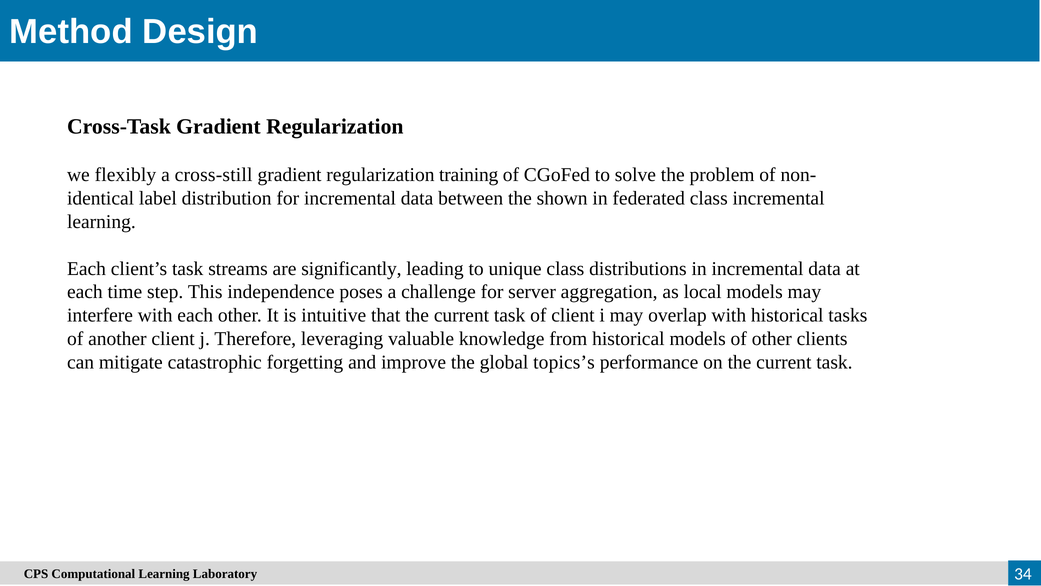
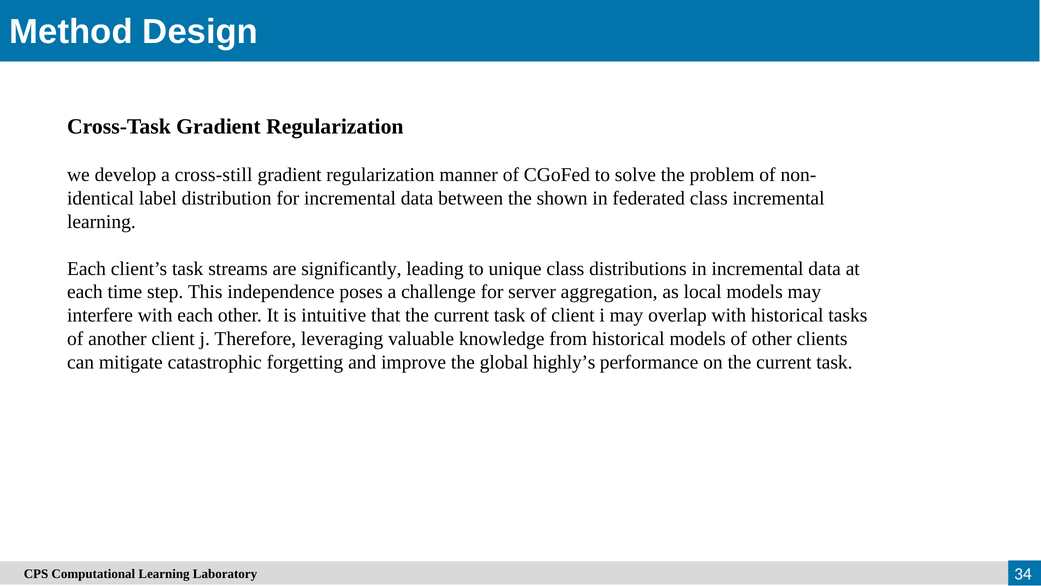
flexibly: flexibly -> develop (125, 175)
training: training -> manner (469, 175)
topics’s: topics’s -> highly’s (564, 362)
